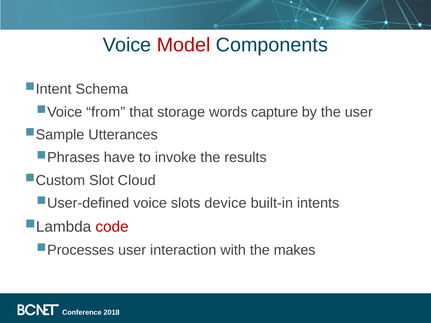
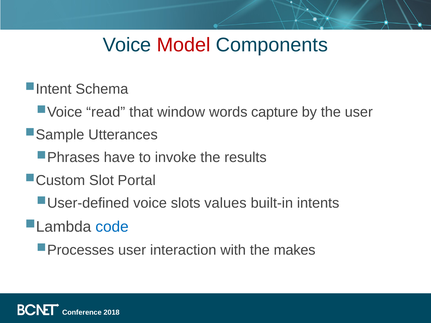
from: from -> read (106, 112)
storage: storage -> window (181, 112)
Cloud: Cloud -> Portal (137, 180)
device: device -> values (225, 203)
code colour: red -> blue (112, 227)
